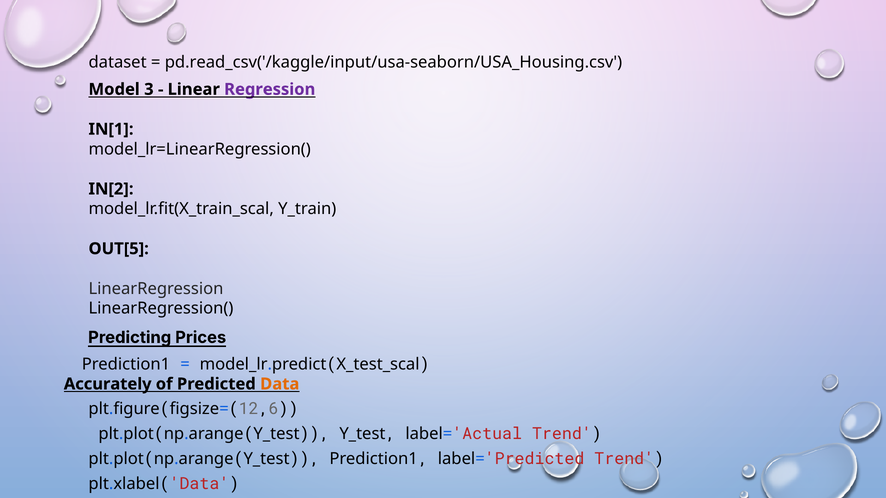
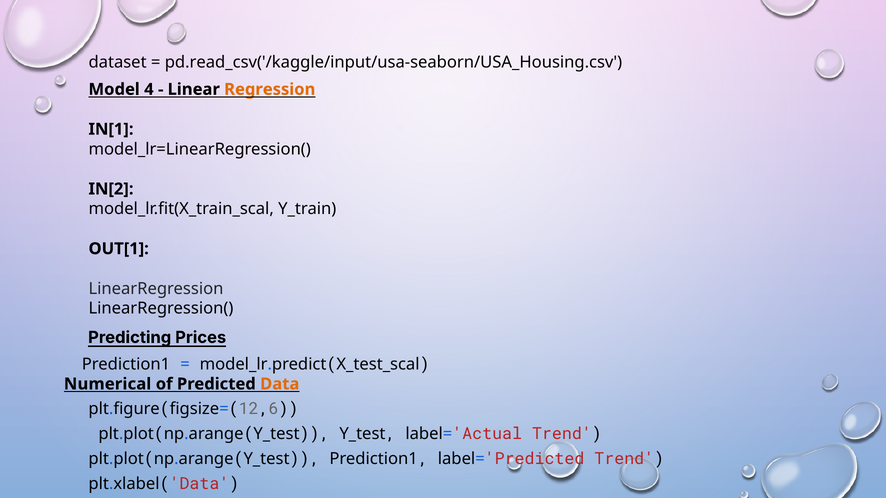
3: 3 -> 4 (149, 89)
Regression colour: purple -> orange (270, 89)
OUT[5: OUT[5 -> OUT[1 (119, 249)
Accurately: Accurately -> Numerical (108, 384)
